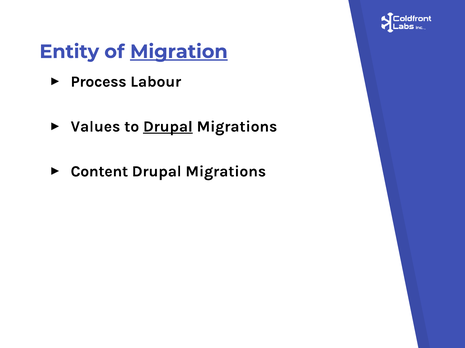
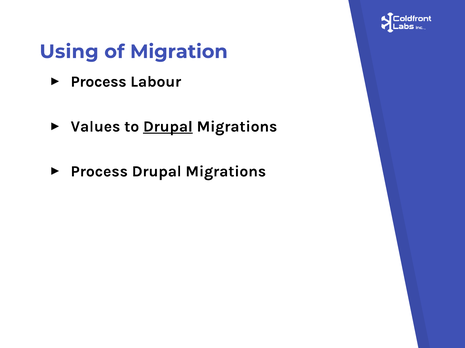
Entity: Entity -> Using (69, 52)
Migration underline: present -> none (179, 52)
Content: Content -> Process (99, 172)
